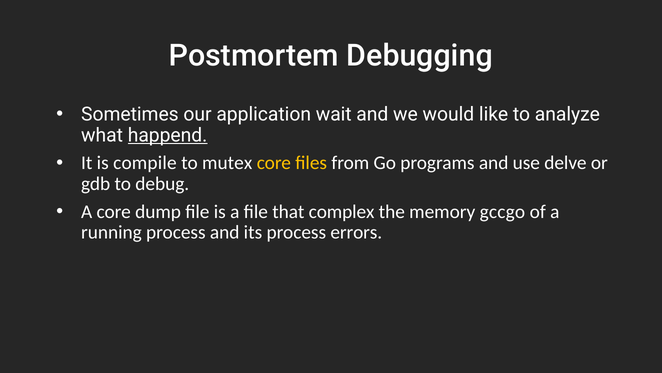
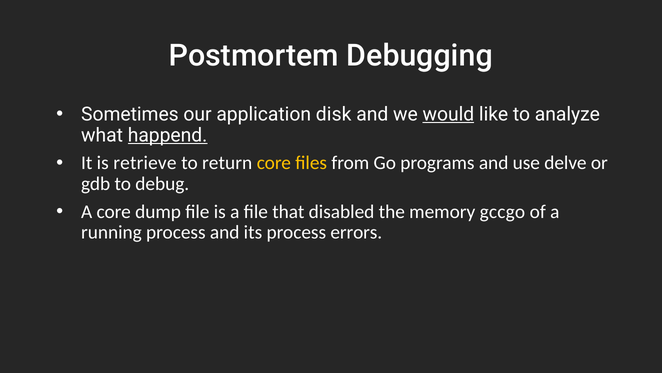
wait: wait -> disk (334, 114)
would underline: none -> present (448, 114)
compile: compile -> retrieve (145, 163)
mutex: mutex -> return (227, 163)
complex: complex -> disabled (342, 211)
